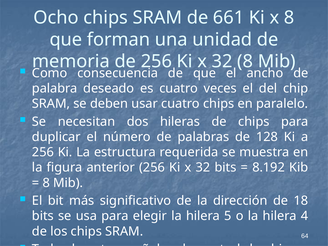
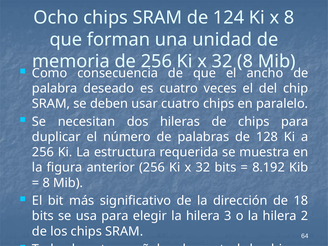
661: 661 -> 124 (229, 18)
5: 5 -> 3 (228, 216)
4: 4 -> 2 (305, 216)
